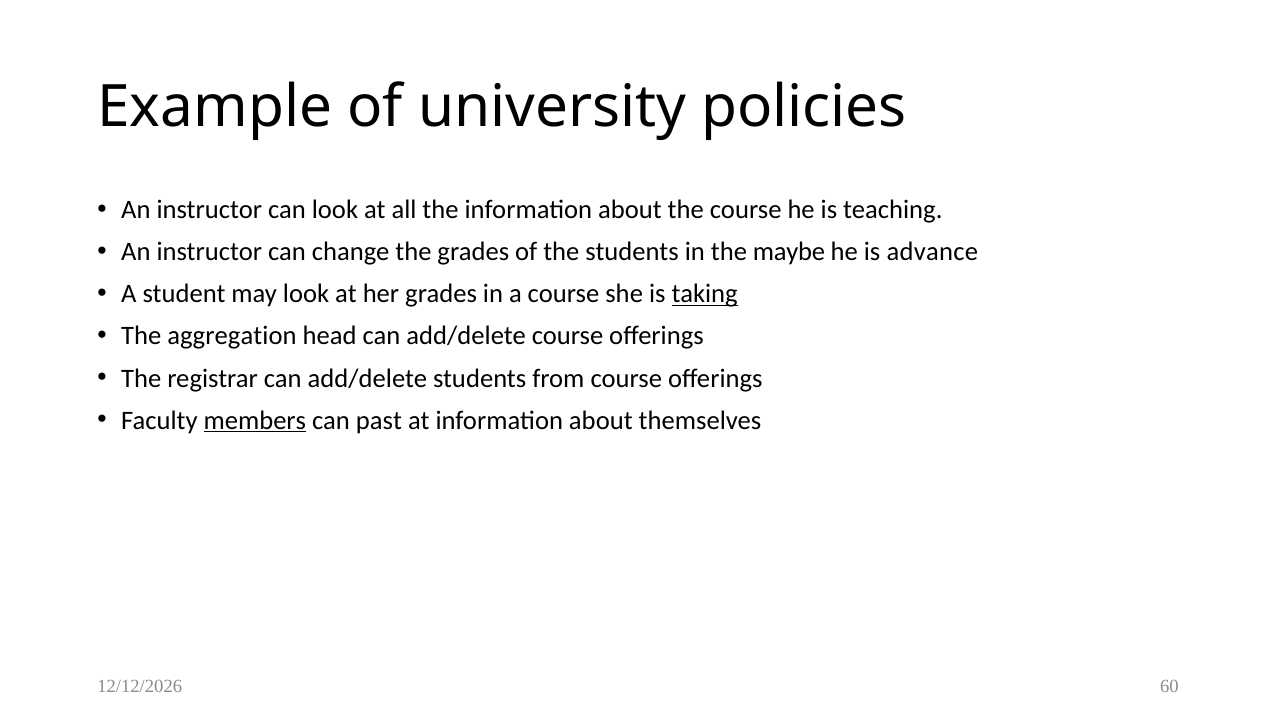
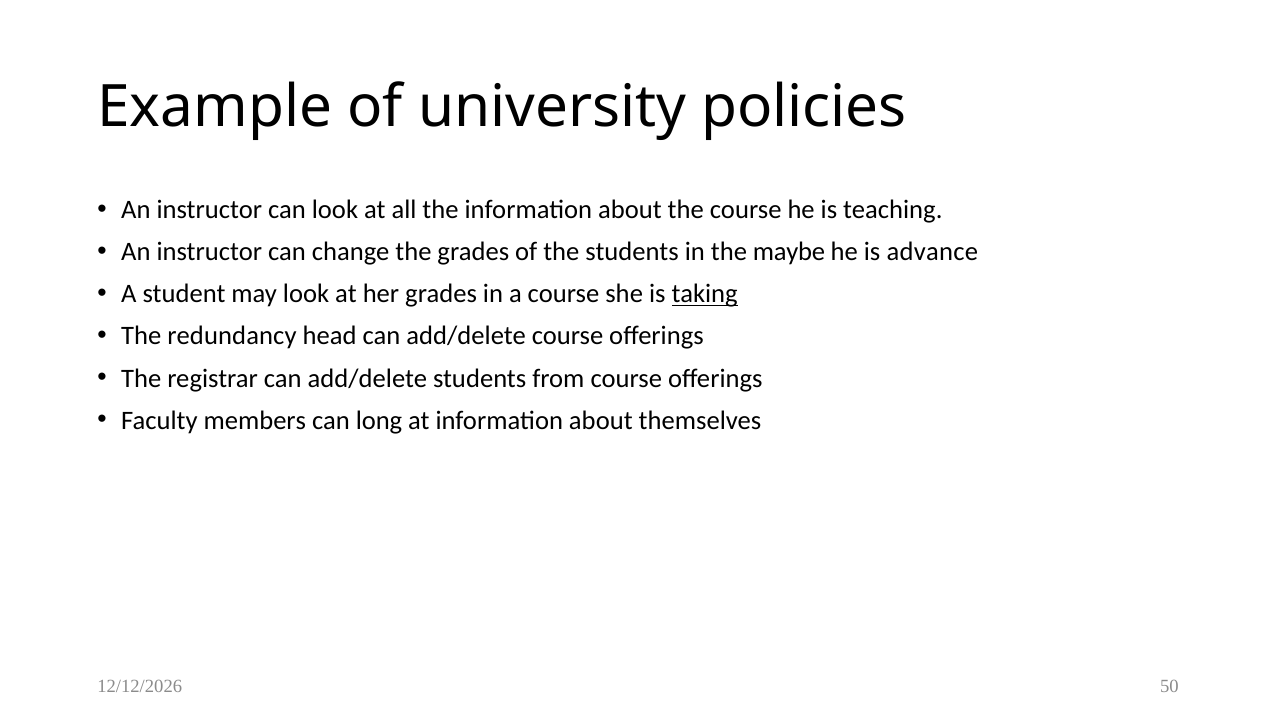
aggregation: aggregation -> redundancy (232, 336)
members underline: present -> none (255, 420)
past: past -> long (379, 420)
60: 60 -> 50 (1169, 686)
